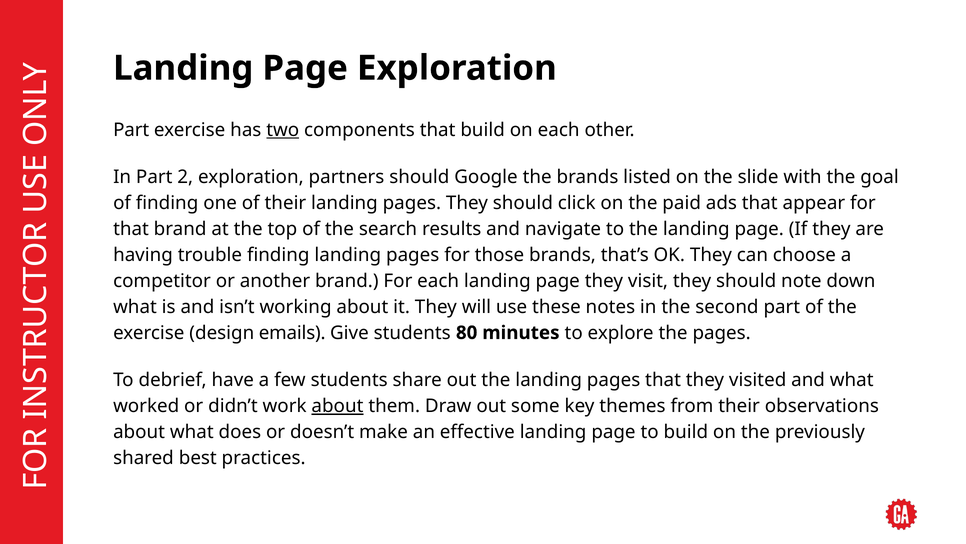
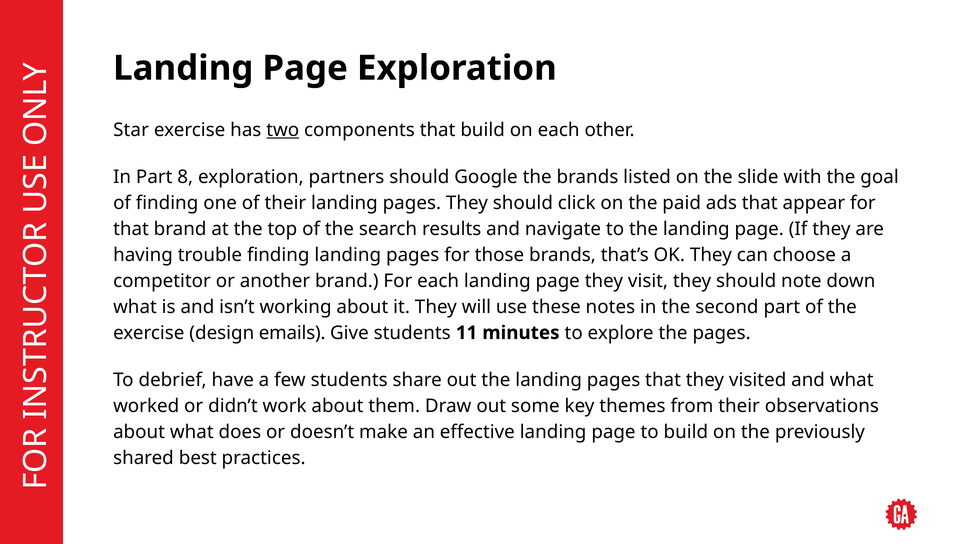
Part: Part -> Star (131, 130)
2: 2 -> 8 (185, 177)
80: 80 -> 11 (467, 332)
about underline: present -> none (337, 406)
